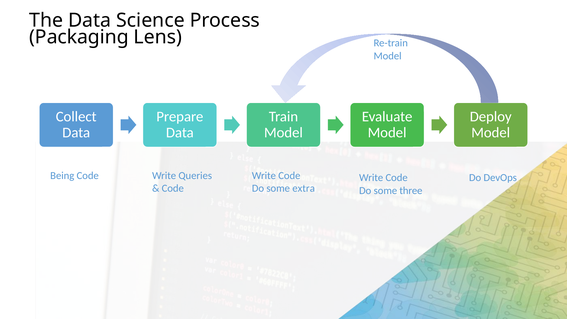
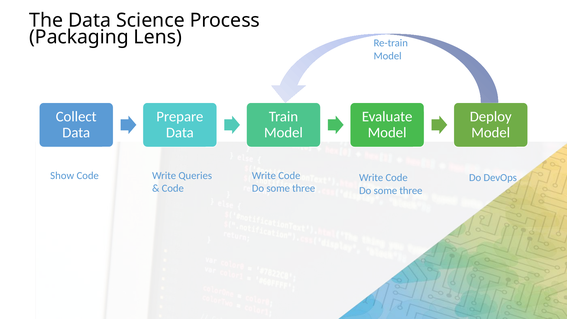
Being: Being -> Show (62, 176)
extra: extra -> three (304, 188)
